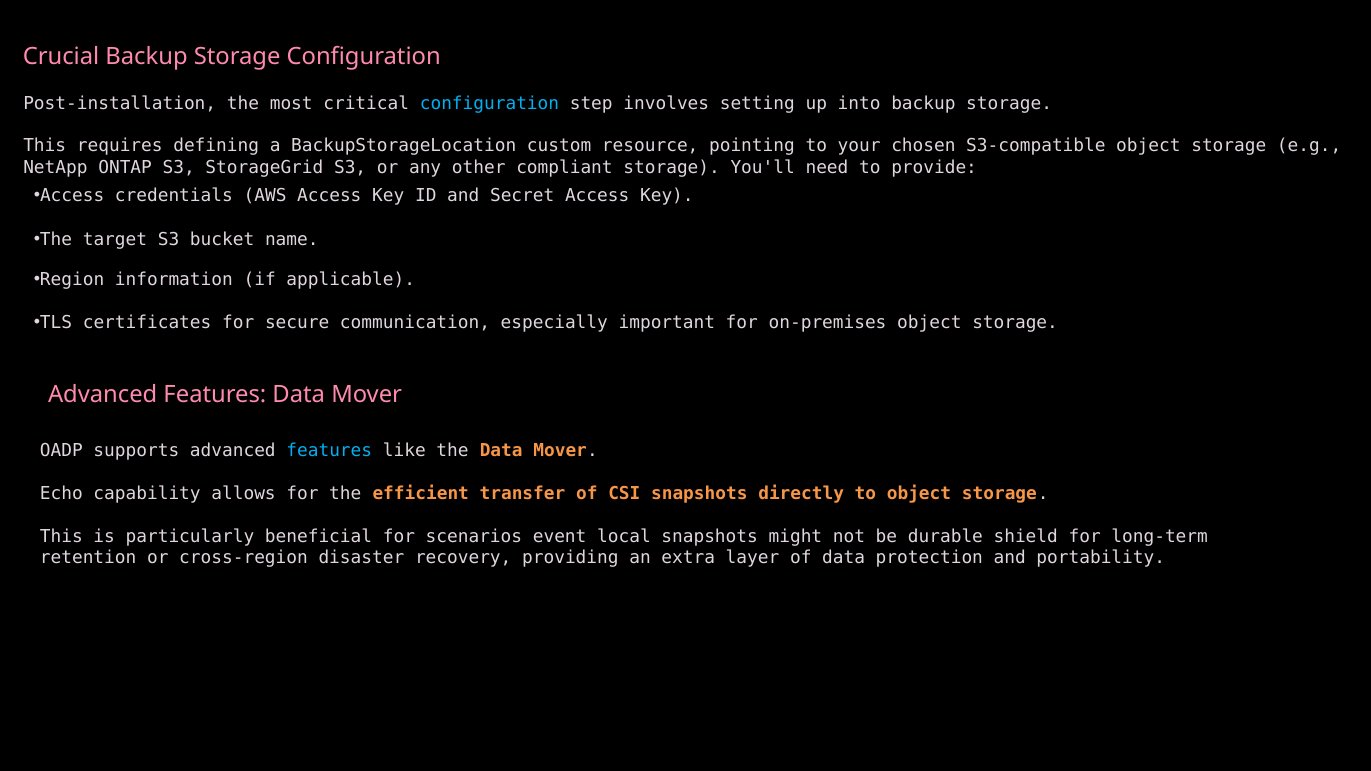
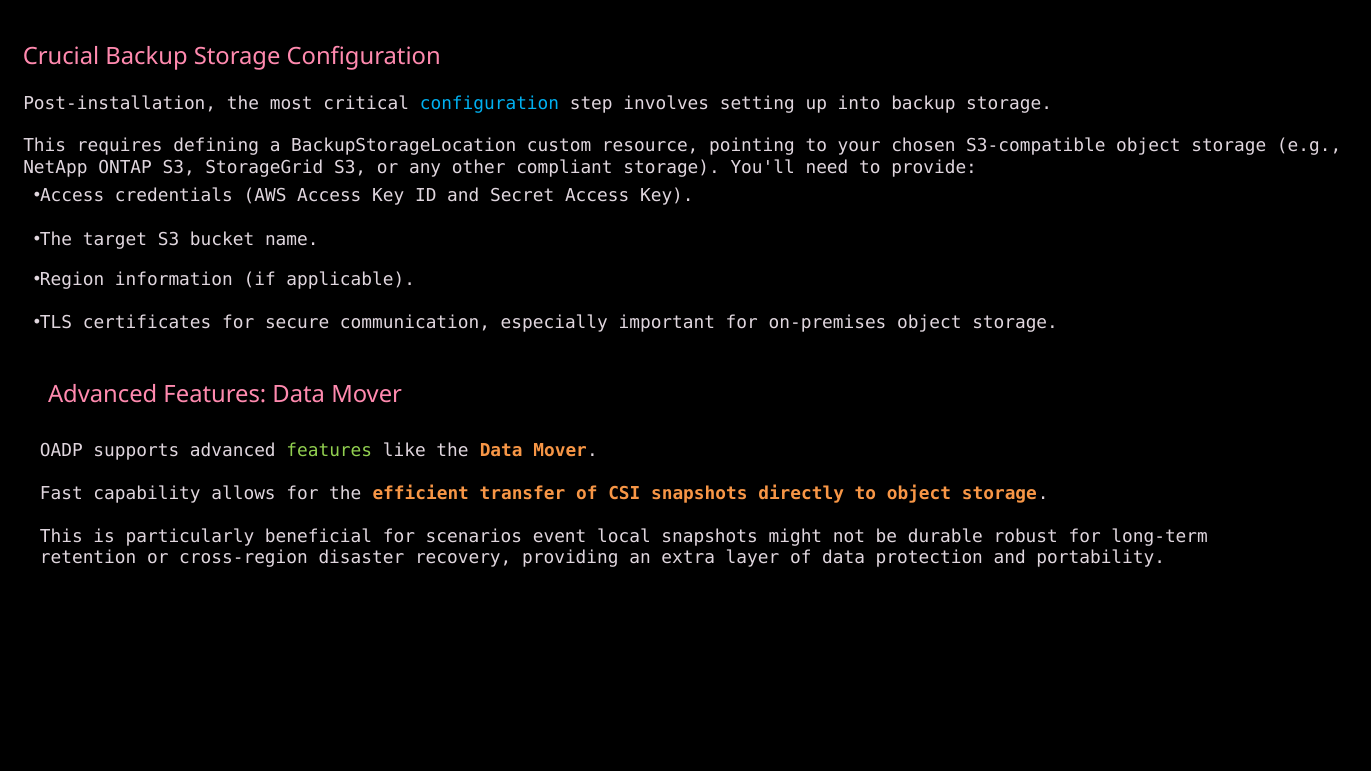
features colour: light blue -> light green (329, 451)
Echo: Echo -> Fast (61, 494)
shield: shield -> robust (1026, 536)
